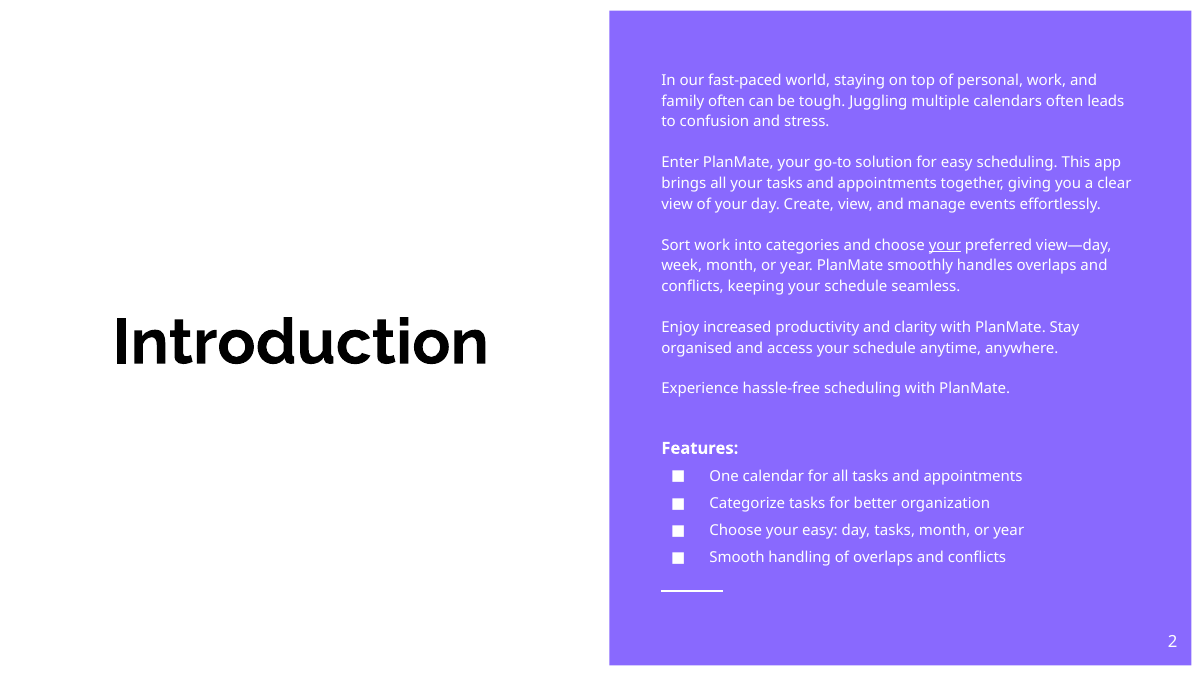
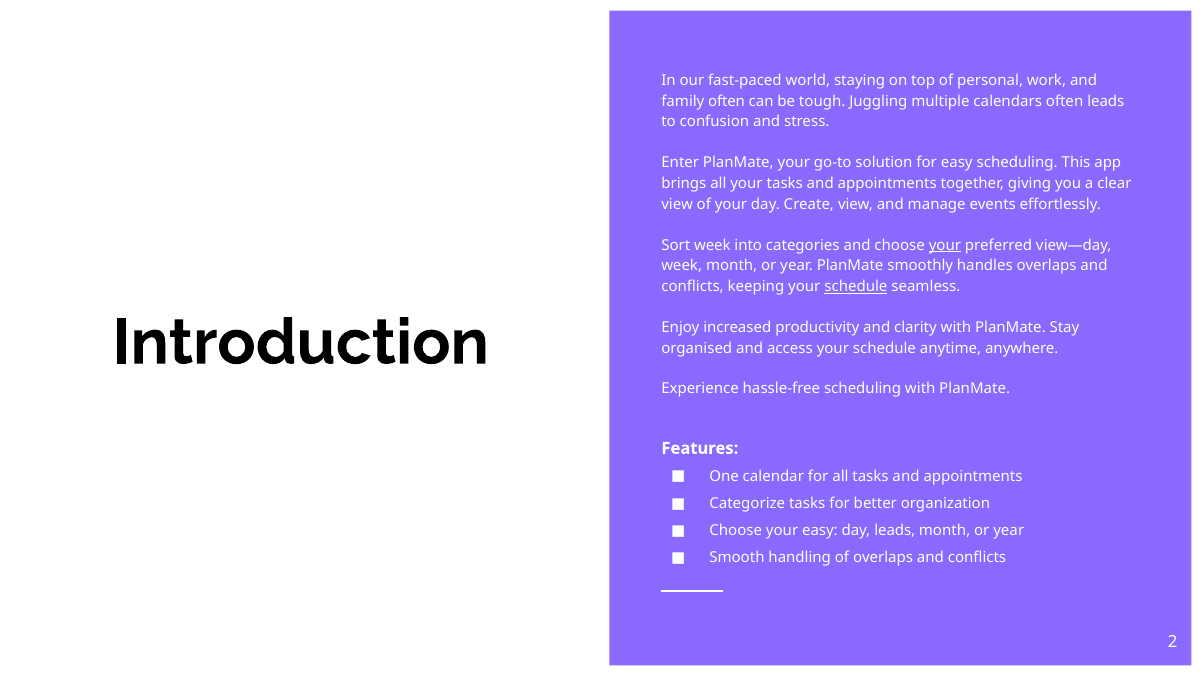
Sort work: work -> week (712, 245)
schedule underline: none -> present (856, 287)
day tasks: tasks -> leads (895, 531)
